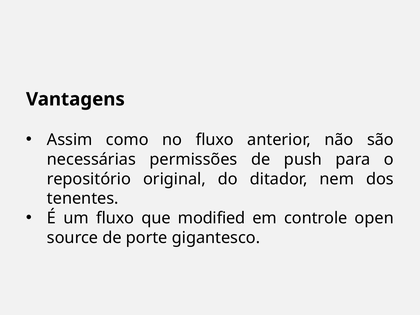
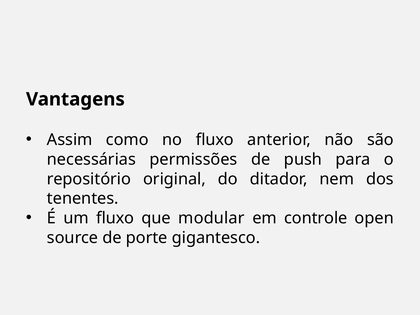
modified: modified -> modular (211, 218)
